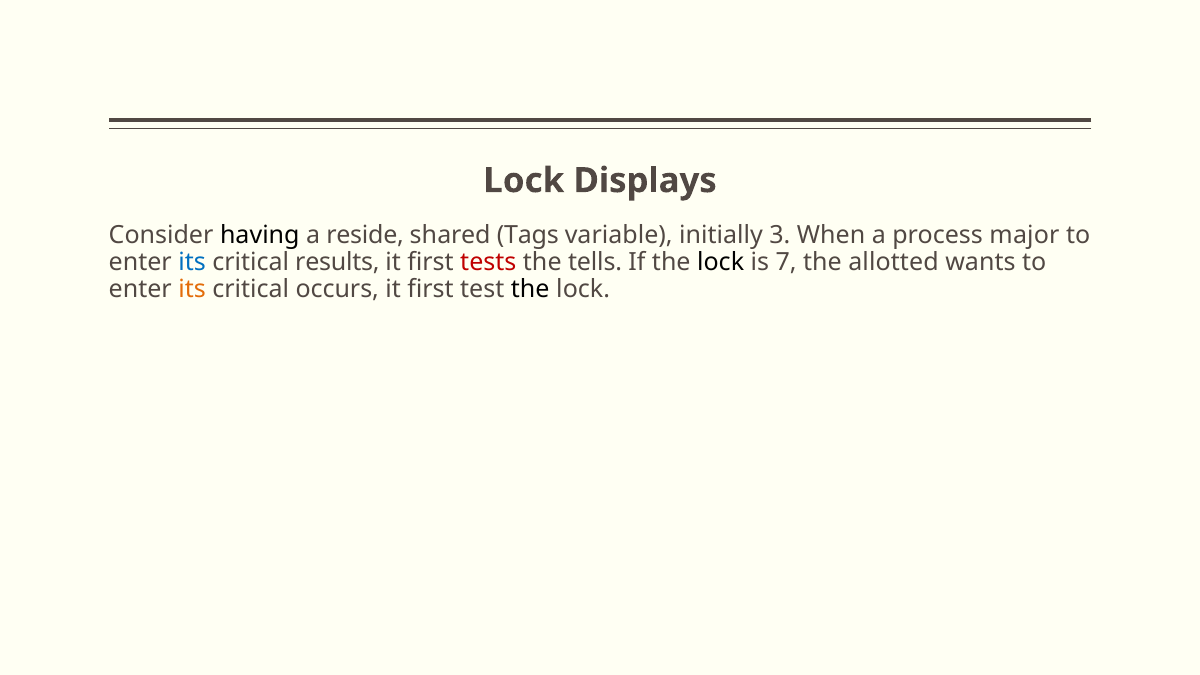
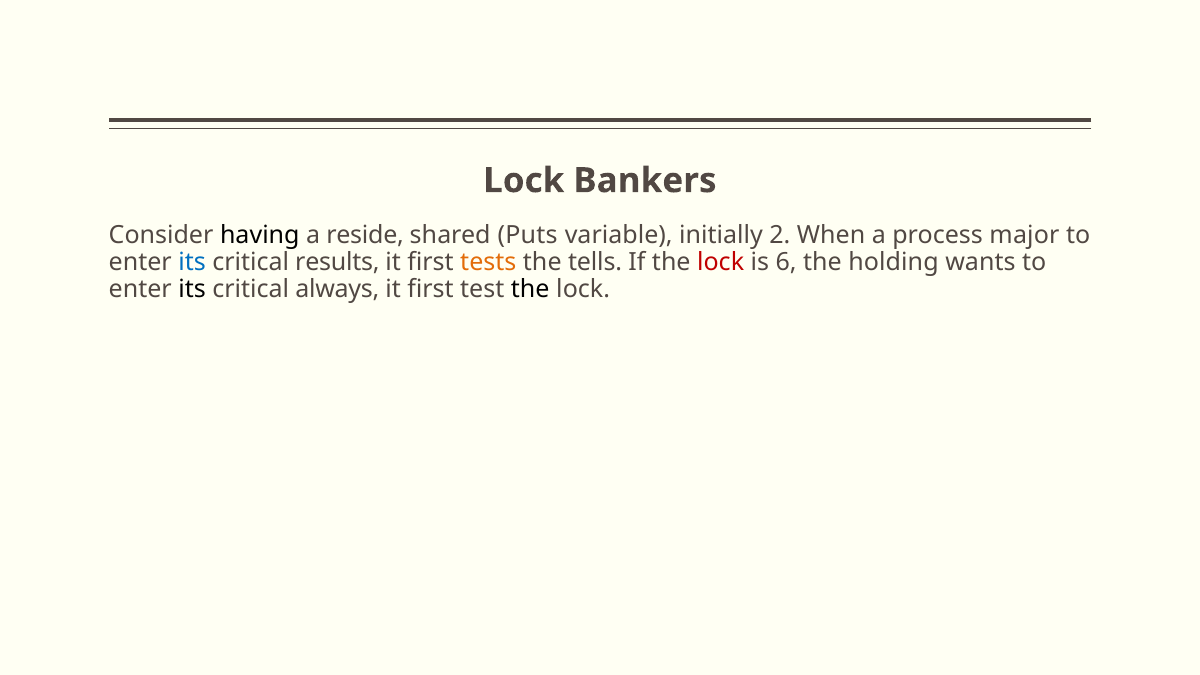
Displays: Displays -> Bankers (645, 181)
Tags: Tags -> Puts (528, 236)
3: 3 -> 2 (780, 236)
tests colour: red -> orange (488, 263)
lock colour: black -> red (721, 263)
7: 7 -> 6 (786, 263)
allotted: allotted -> holding (894, 263)
its colour: orange -> black (192, 290)
occurs: occurs -> always (337, 290)
